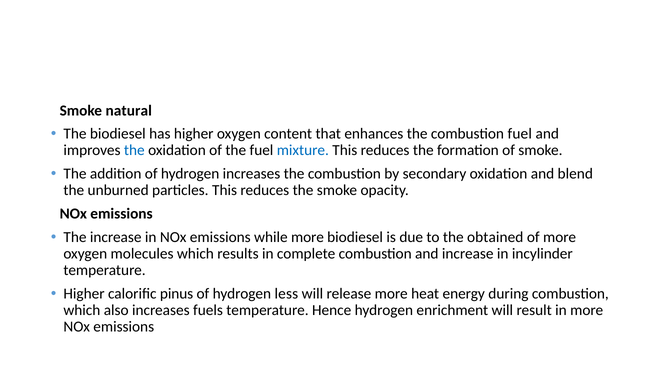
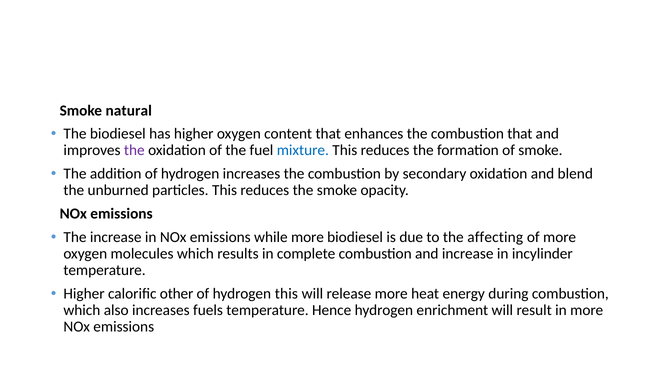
combustion fuel: fuel -> that (520, 134)
the colour: blue -> purple (134, 151)
obtained: obtained -> affecting (495, 238)
pinus: pinus -> other (177, 294)
hydrogen less: less -> this (286, 294)
